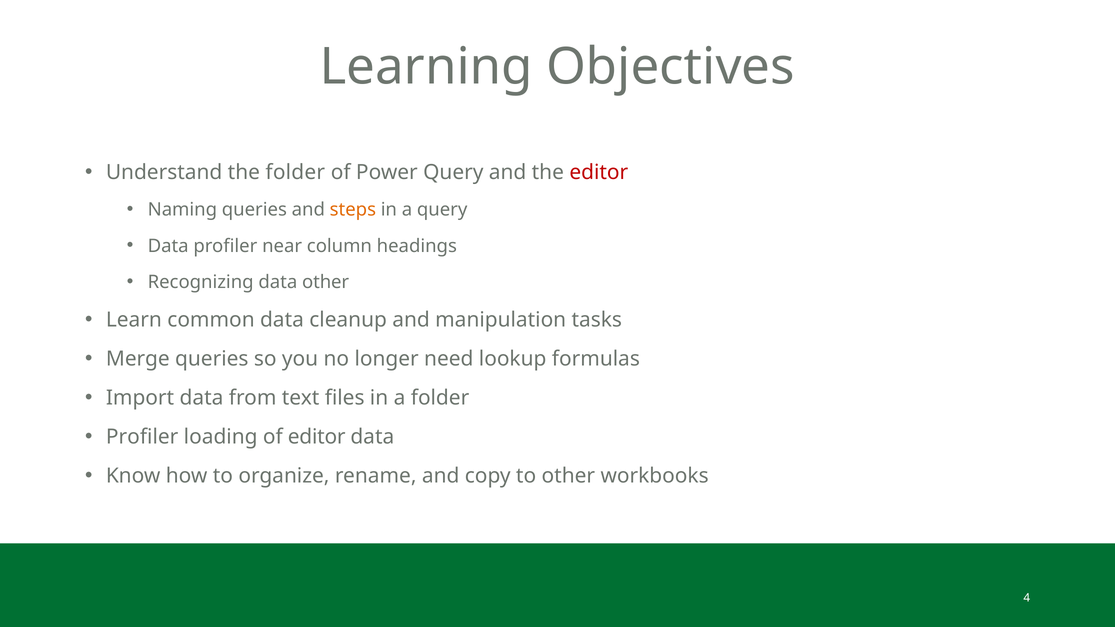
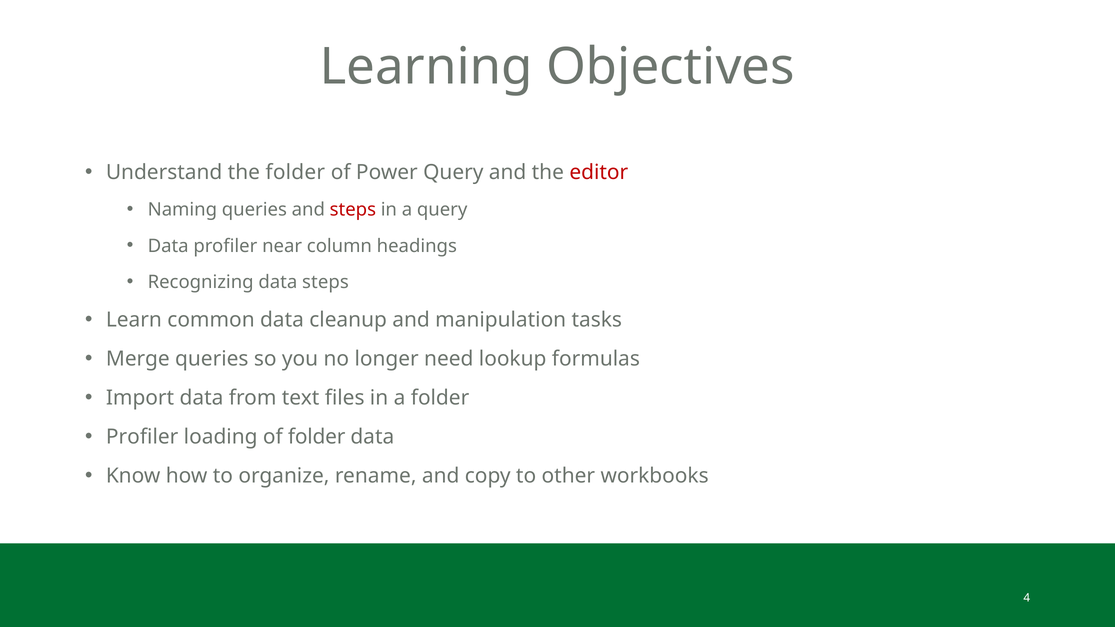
steps colour: orange -> red (353, 210)
data other: other -> steps (325, 282)
of editor: editor -> folder (317, 437)
